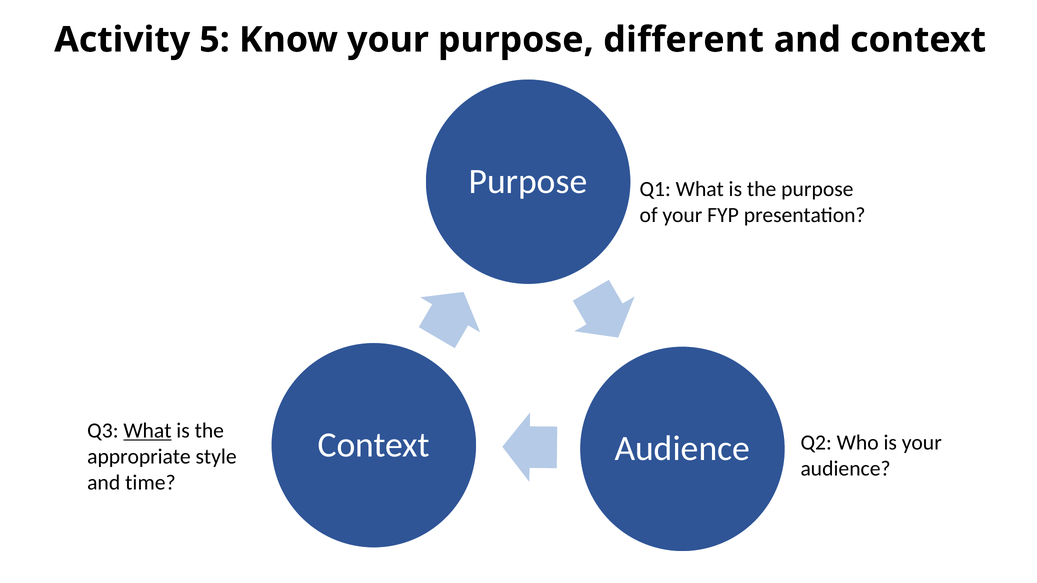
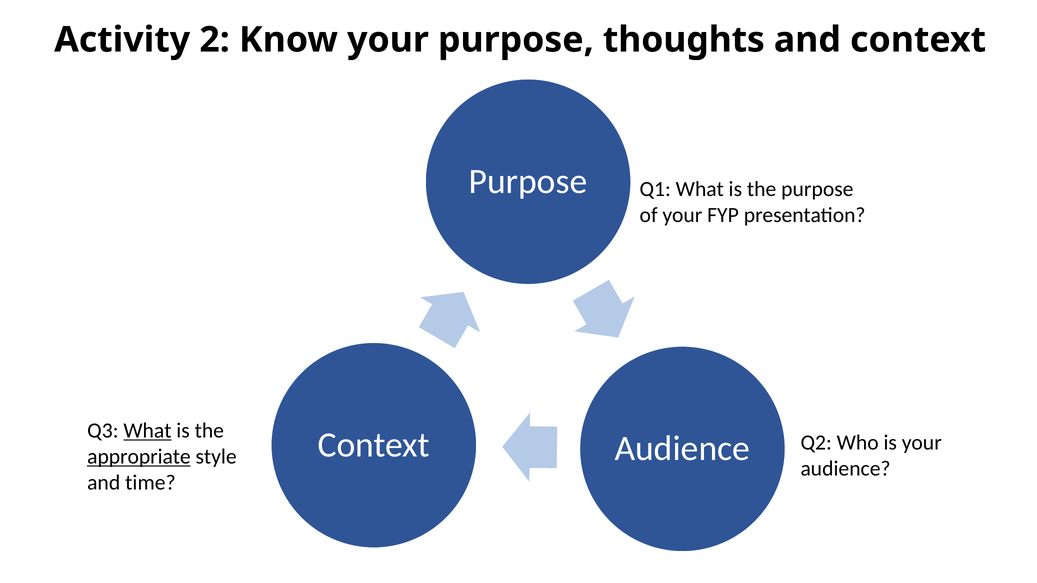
5: 5 -> 2 (215, 40)
different: different -> thoughts (684, 40)
appropriate underline: none -> present (139, 457)
